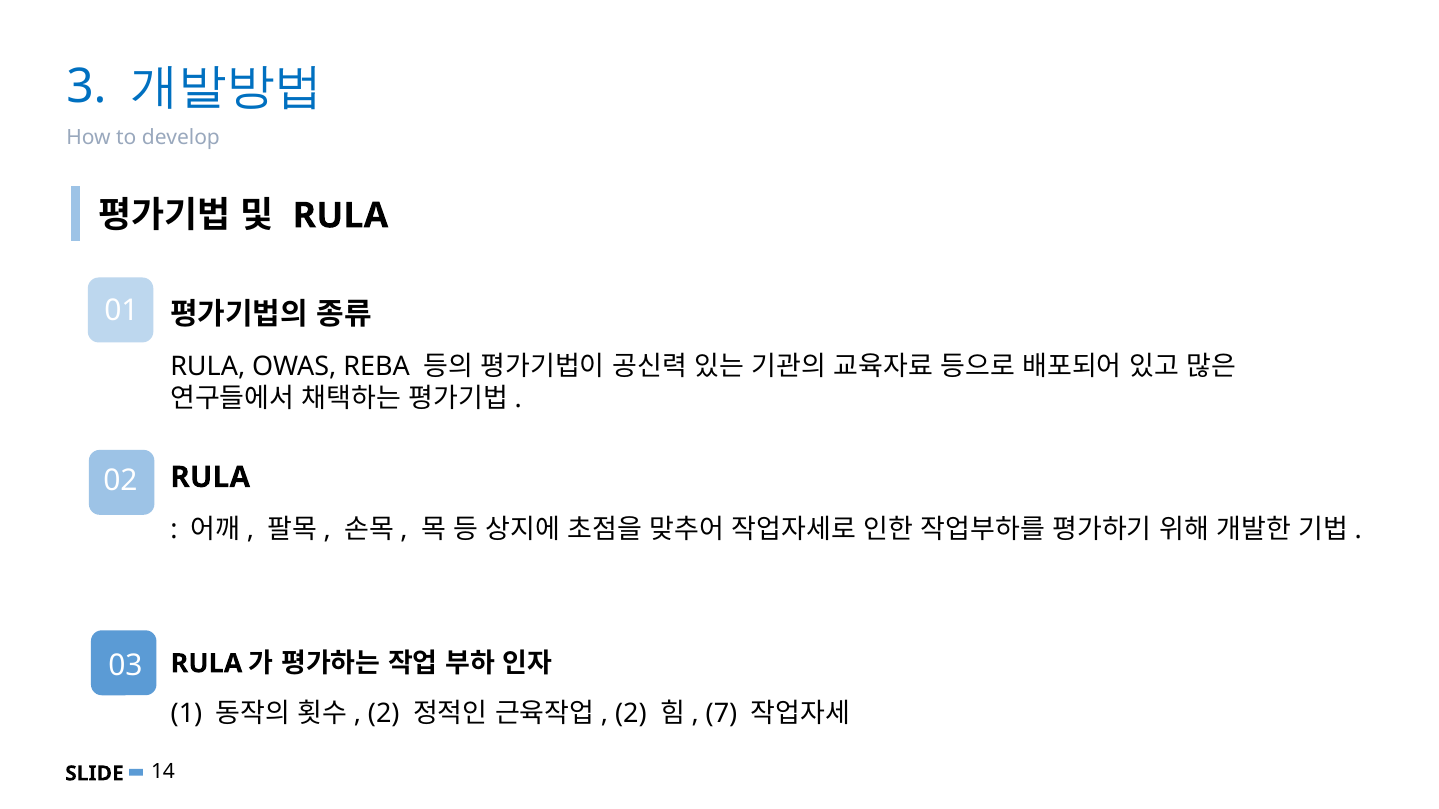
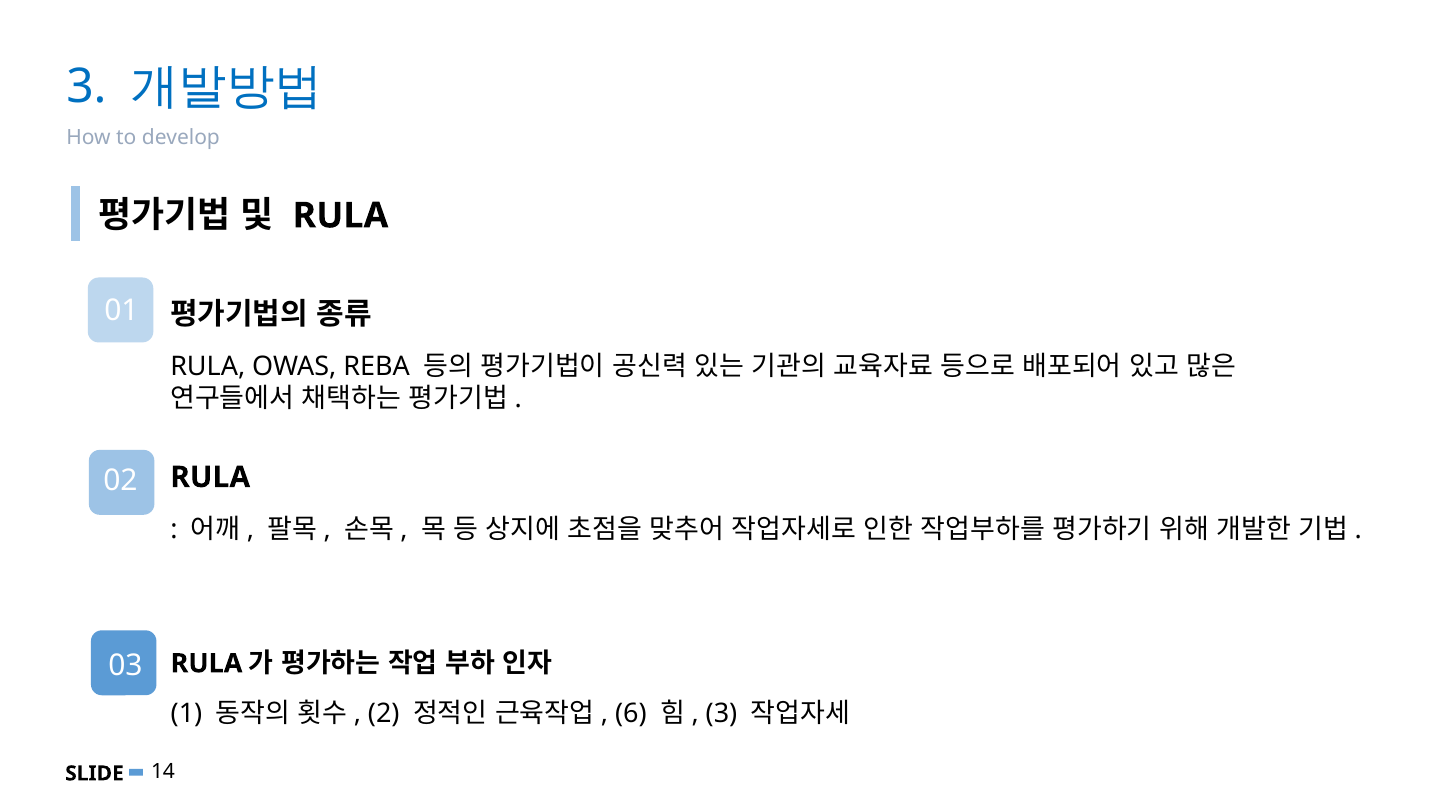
2: 2 -> 6 (631, 714)
7: 7 -> 3 (722, 714)
